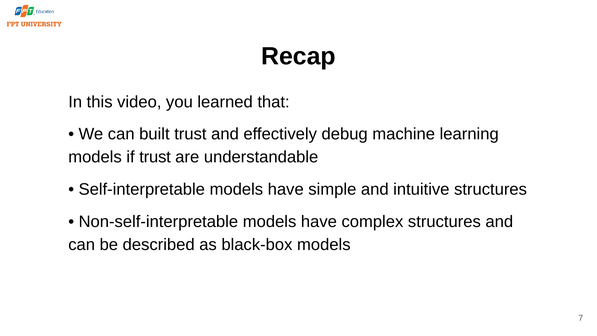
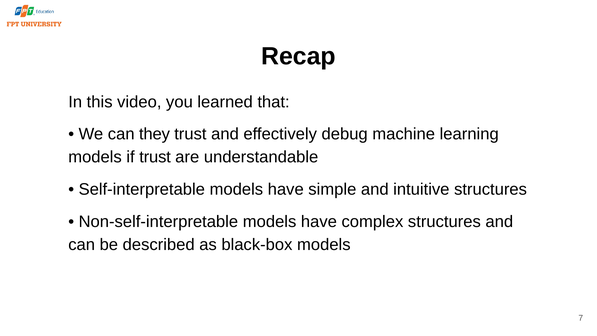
built: built -> they (154, 134)
